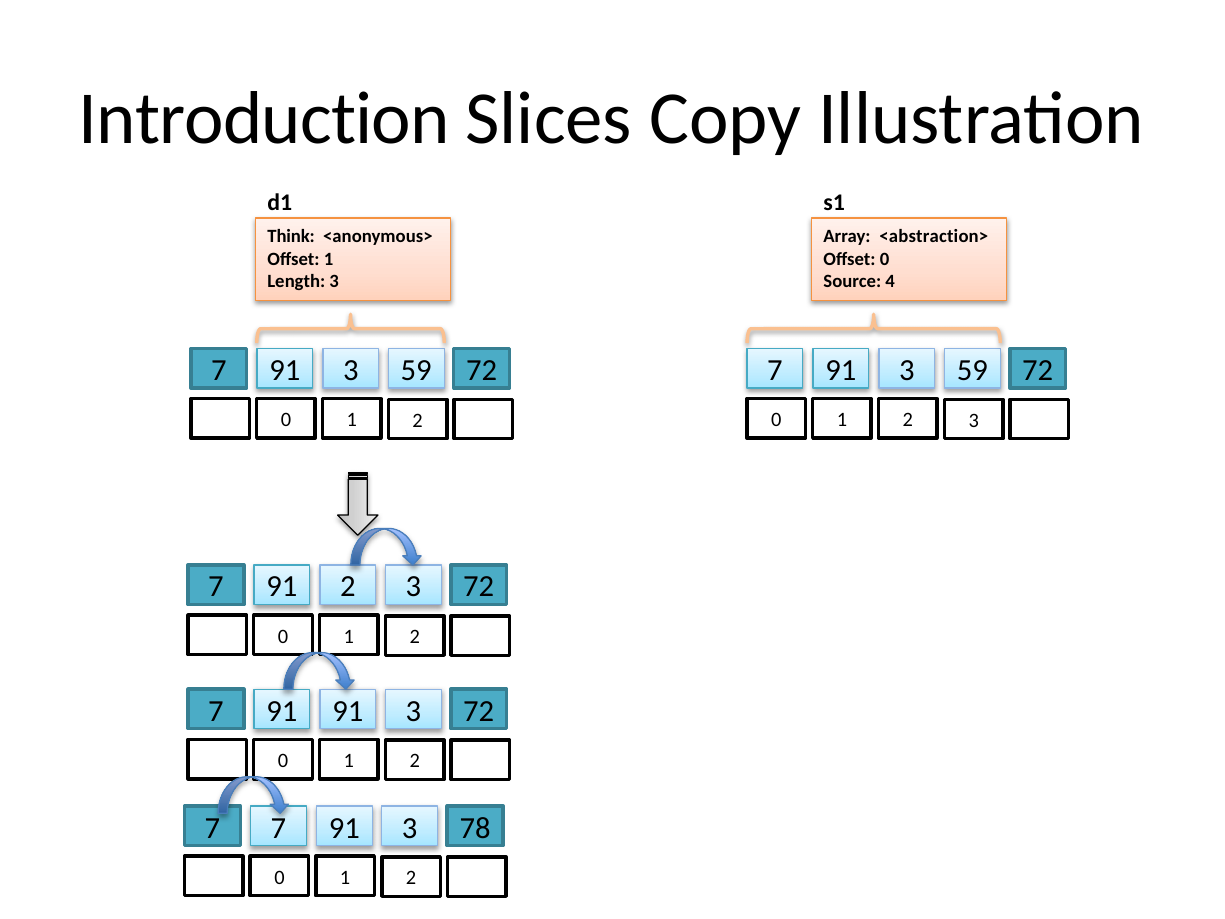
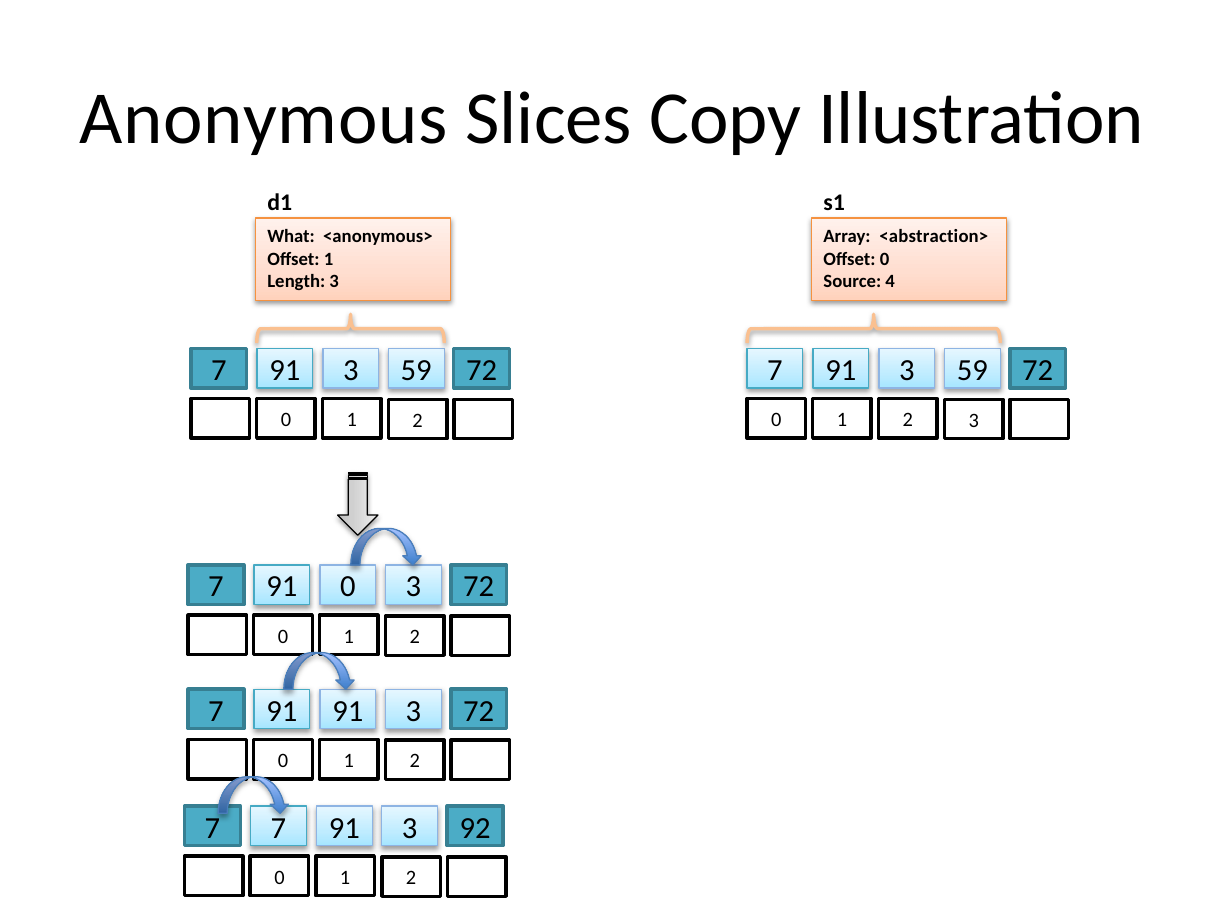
Introduction: Introduction -> Anonymous (263, 119)
Think: Think -> What (291, 237)
91 2: 2 -> 0 (348, 587)
78: 78 -> 92 (475, 828)
